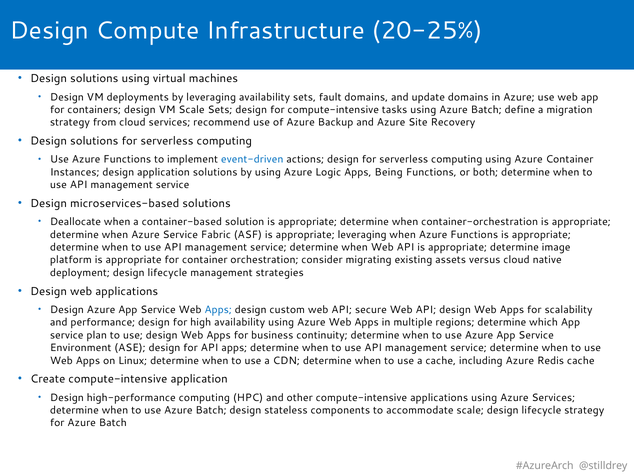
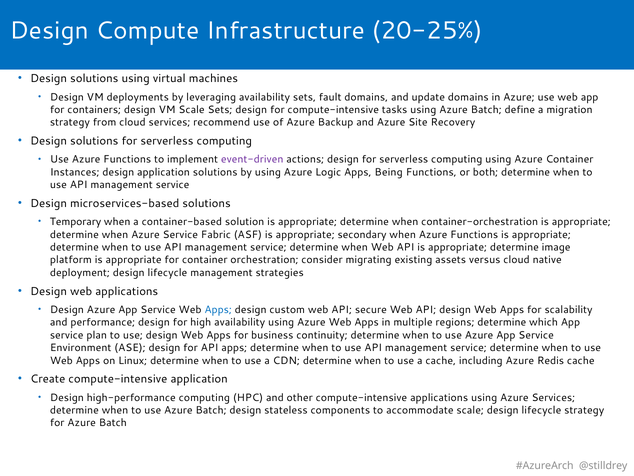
event-driven colour: blue -> purple (252, 159)
Deallocate: Deallocate -> Temporary (75, 222)
appropriate leveraging: leveraging -> secondary (362, 234)
